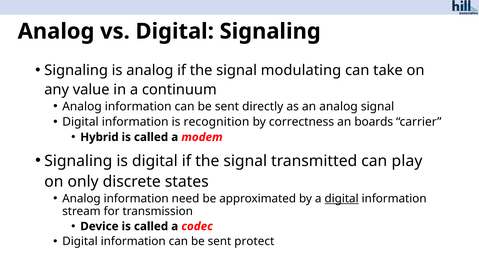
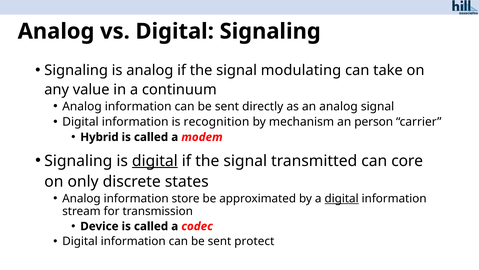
correctness: correctness -> mechanism (301, 122)
boards: boards -> person (374, 122)
digital underline: none -> present (155, 161)
play: play -> core (407, 161)
need: need -> store (186, 198)
